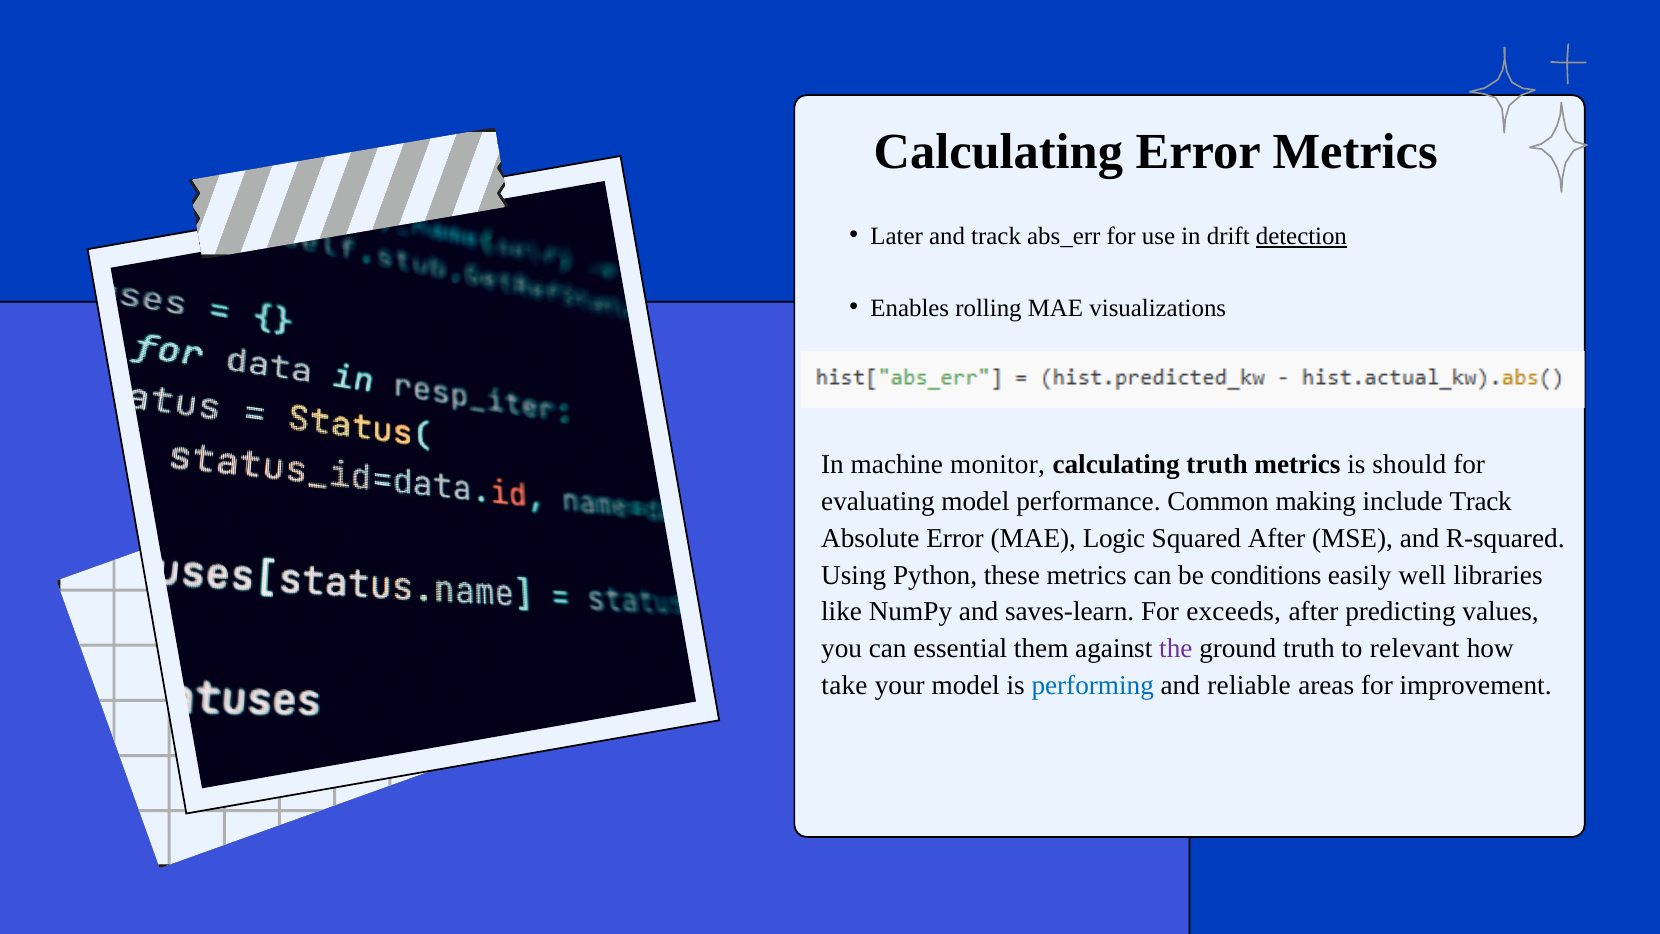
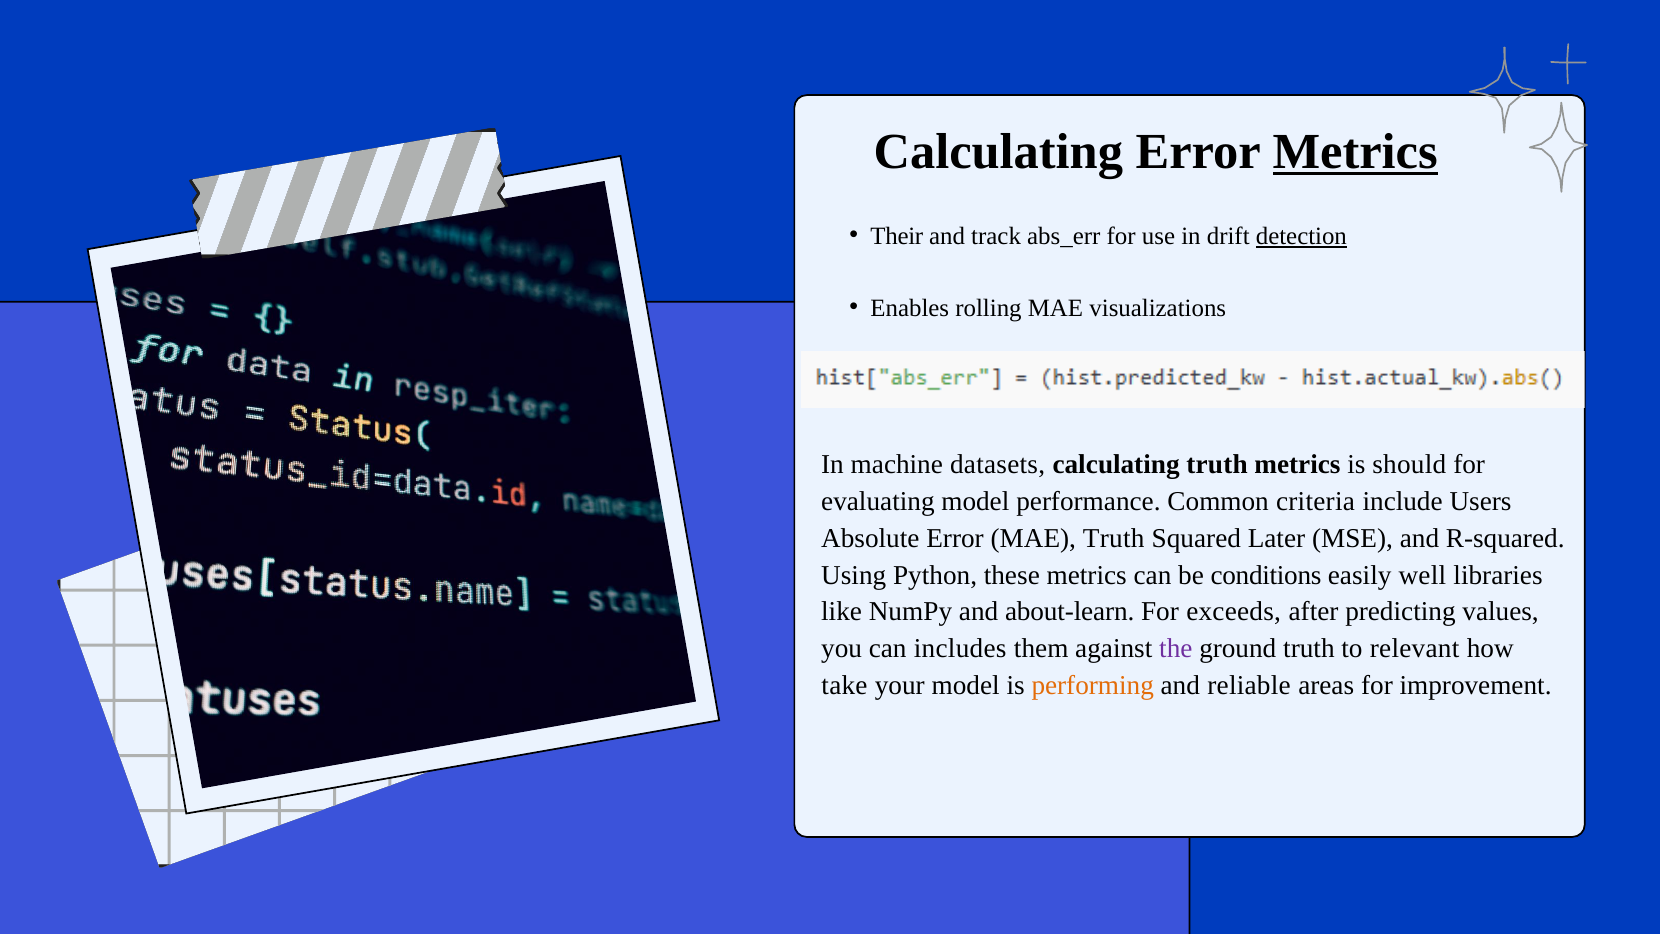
Metrics underline: none -> present (1355, 152)
Later: Later -> Their (897, 236)
monitor: monitor -> datasets (998, 465)
making: making -> criteria (1315, 501)
include Track: Track -> Users (1481, 501)
MAE Logic: Logic -> Truth (1114, 538)
Squared After: After -> Later (1276, 538)
saves-learn: saves-learn -> about-learn (1070, 612)
essential: essential -> includes (960, 648)
performing colour: blue -> orange (1093, 685)
